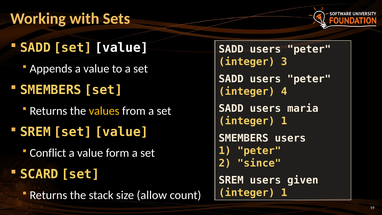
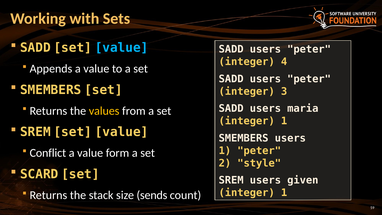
value colour: white -> light blue (122, 48)
3: 3 -> 4 (284, 62)
4: 4 -> 3 (284, 91)
since: since -> style (259, 163)
allow: allow -> sends (152, 195)
